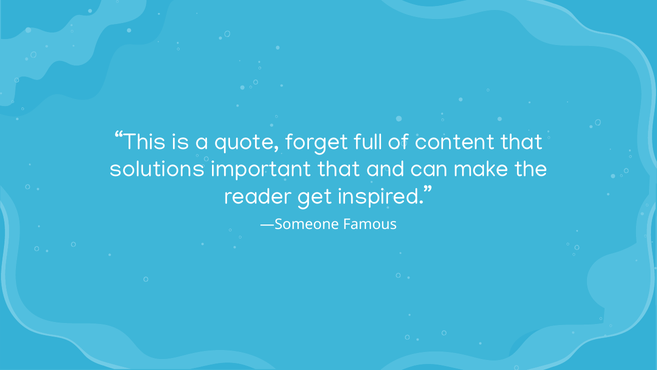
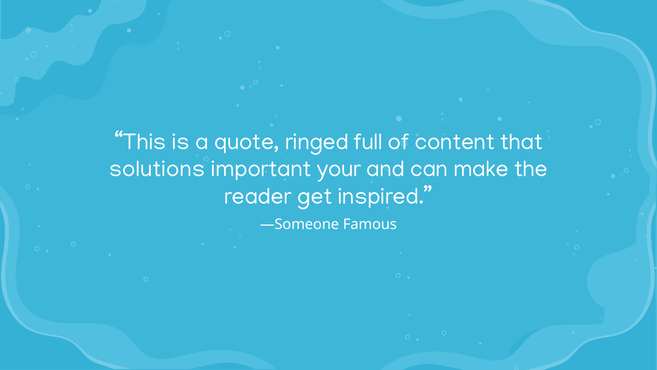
forget: forget -> ringed (317, 141)
important that: that -> your (339, 169)
